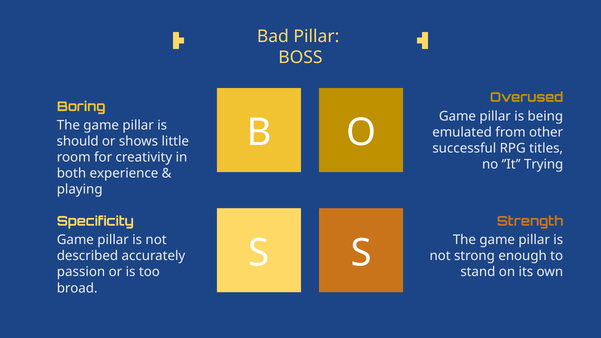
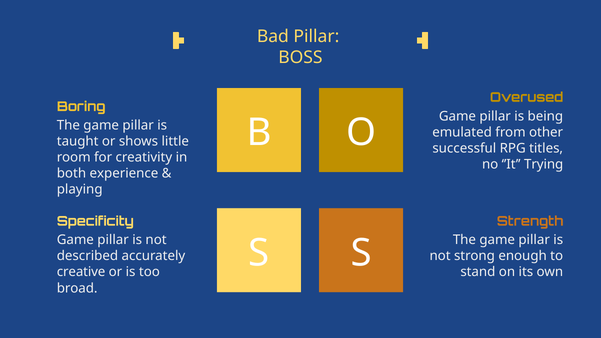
should: should -> taught (78, 141)
passion: passion -> creative (81, 272)
